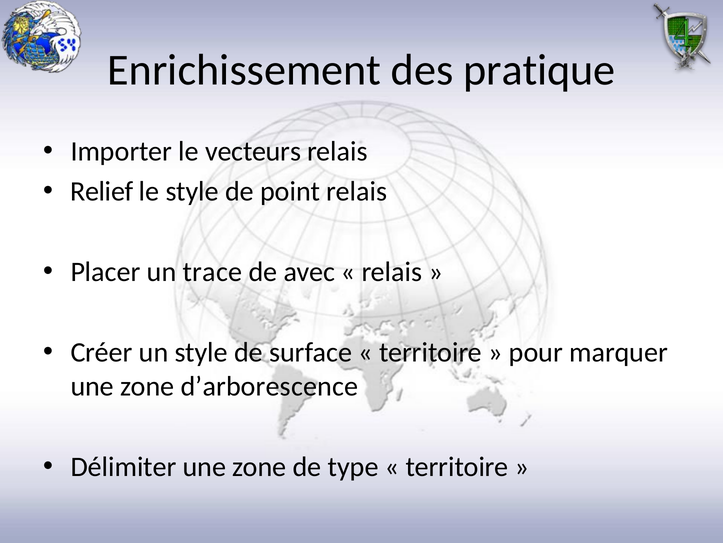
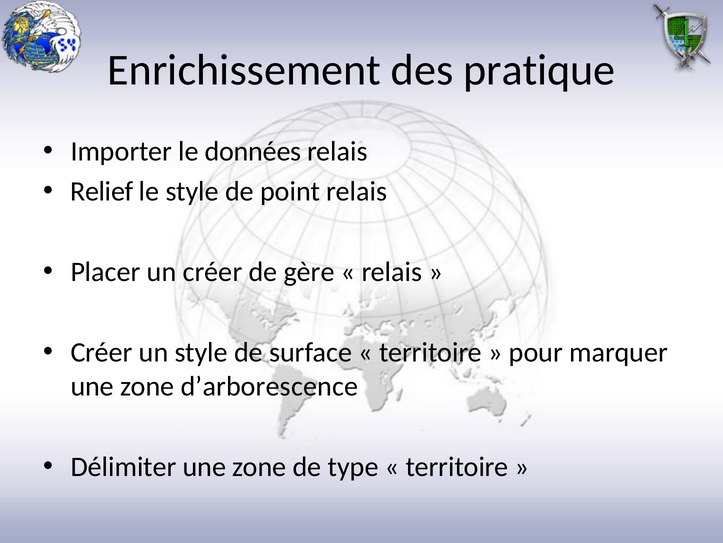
vecteurs: vecteurs -> données (253, 151)
un trace: trace -> créer (212, 272)
avec: avec -> gère (309, 272)
